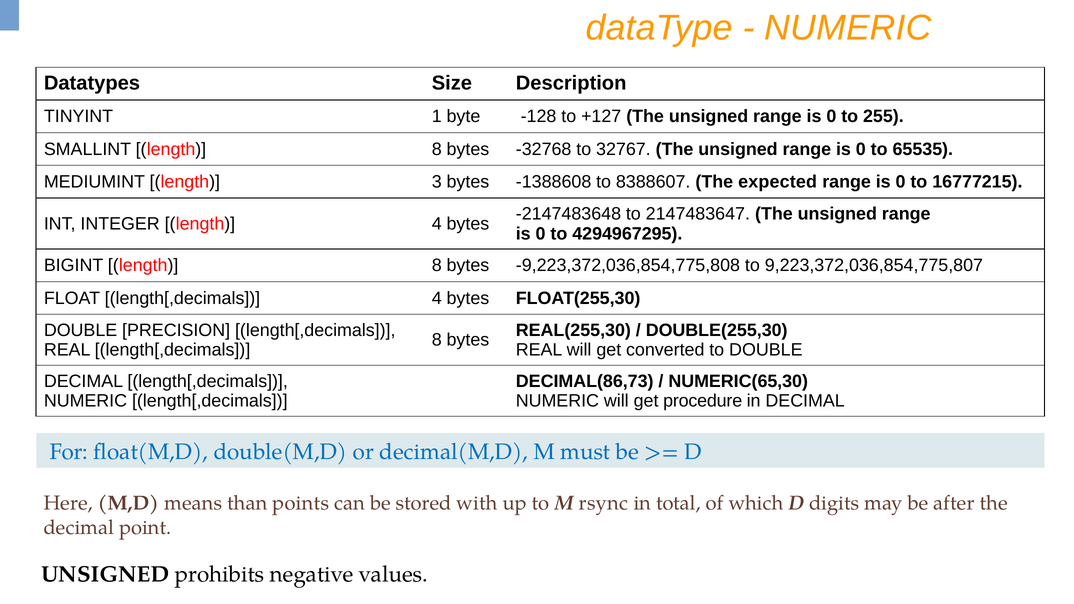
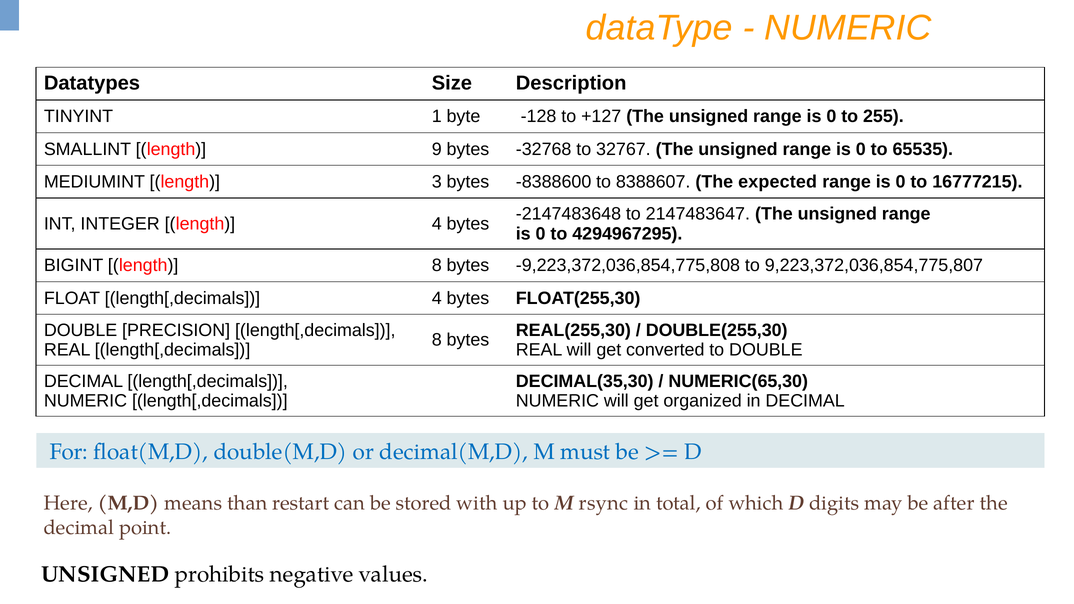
SMALLINT length 8: 8 -> 9 (437, 149)
-1388608: -1388608 -> -8388600 (554, 182)
DECIMAL(86,73: DECIMAL(86,73 -> DECIMAL(35,30 (585, 381)
procedure: procedure -> organized (703, 401)
points: points -> restart (301, 503)
